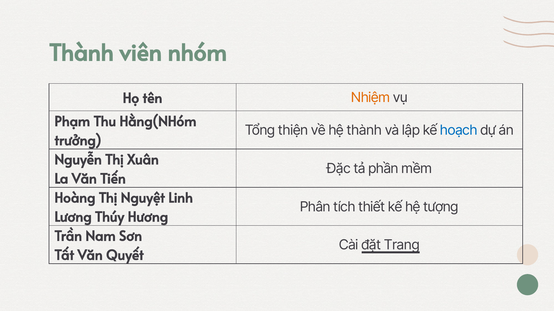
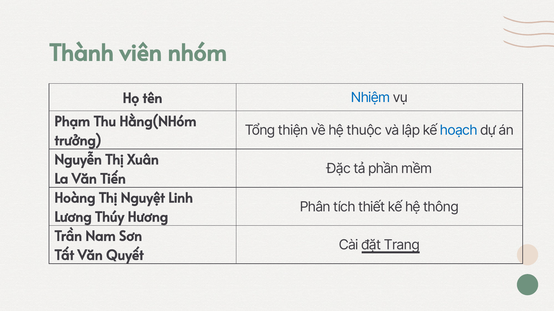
Nhiệm colour: orange -> blue (371, 98)
hệ thành: thành -> thuộc (364, 131)
tượng: tượng -> thông (441, 207)
